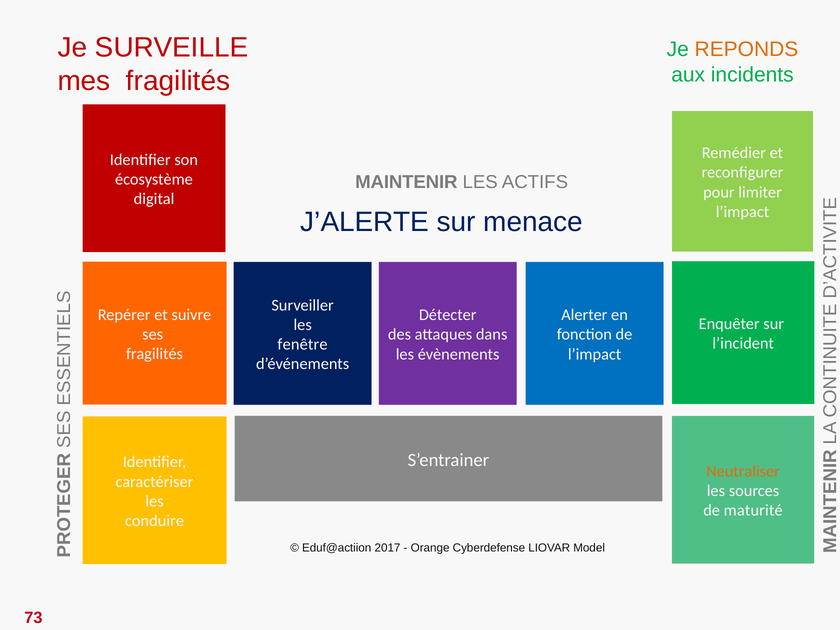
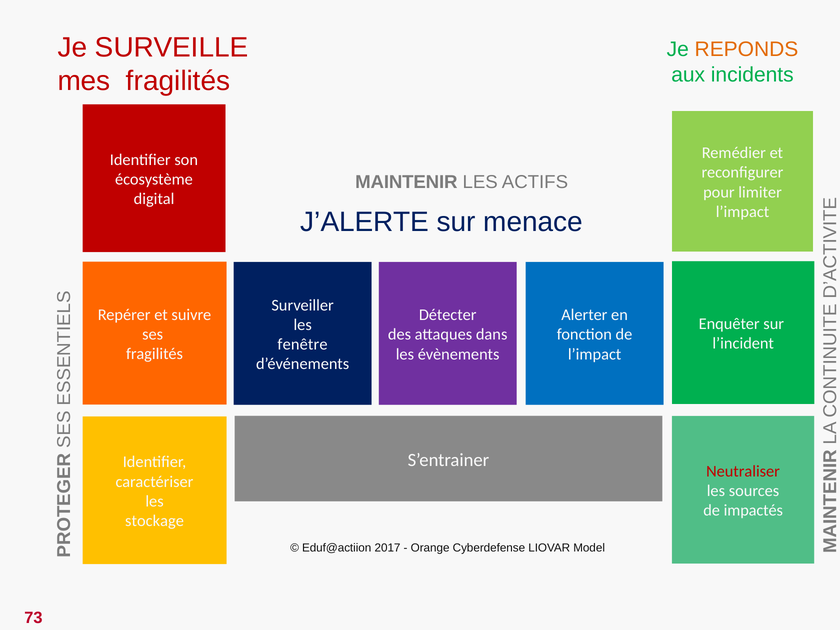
Neutraliser colour: orange -> red (743, 471)
maturité: maturité -> impactés (753, 510)
conduire: conduire -> stockage (155, 521)
